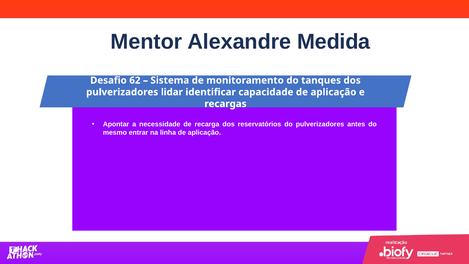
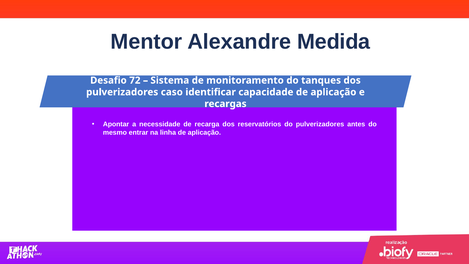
62: 62 -> 72 (135, 80)
lidar: lidar -> caso (172, 92)
